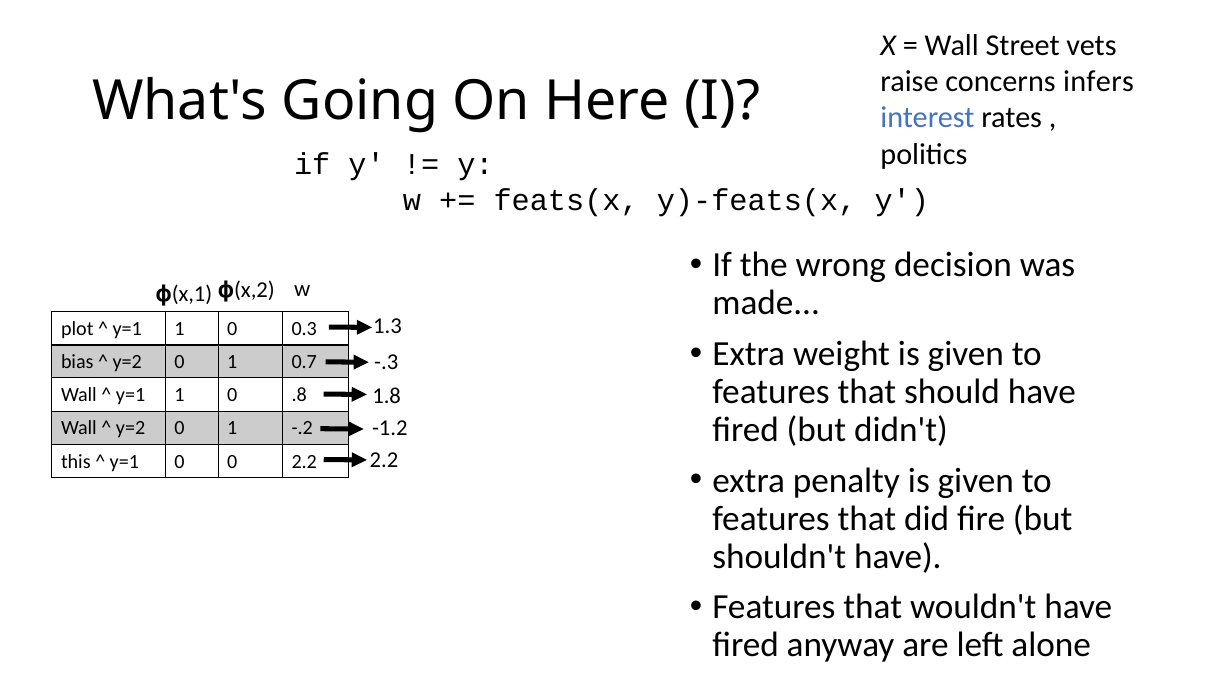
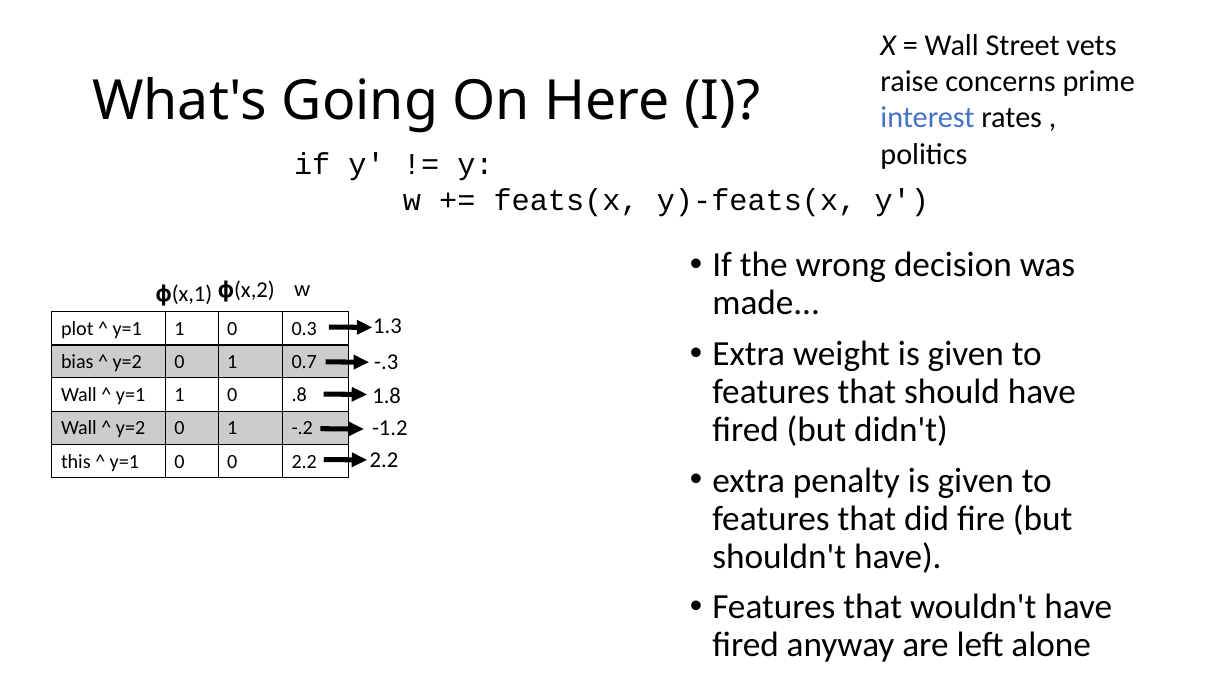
infers: infers -> prime (1099, 82)
